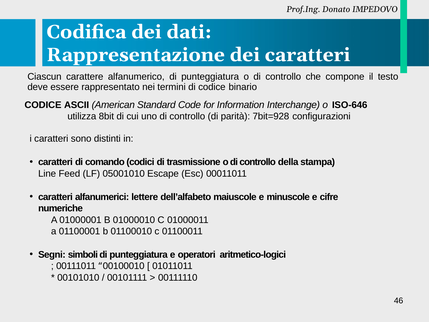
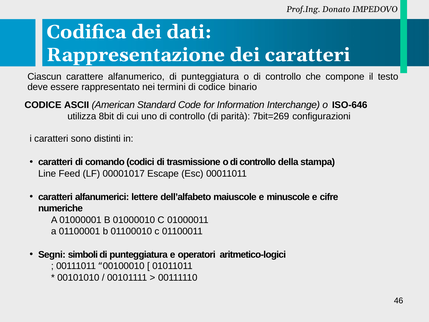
7bit=928: 7bit=928 -> 7bit=269 (271, 116)
05001010: 05001010 -> 00001017 (124, 173)
